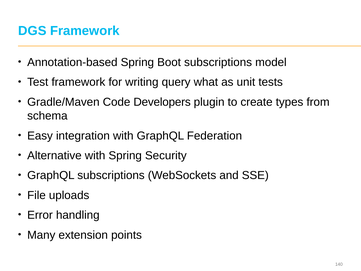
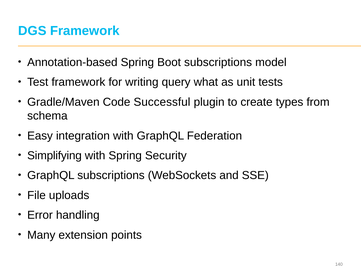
Developers: Developers -> Successful (162, 102)
Alternative: Alternative -> Simplifying (54, 155)
